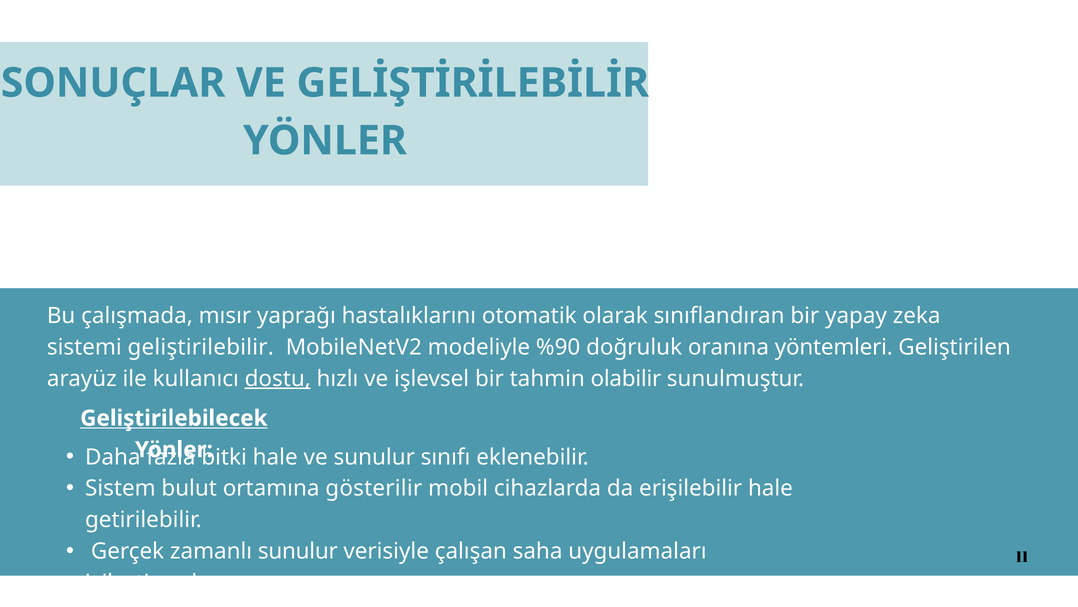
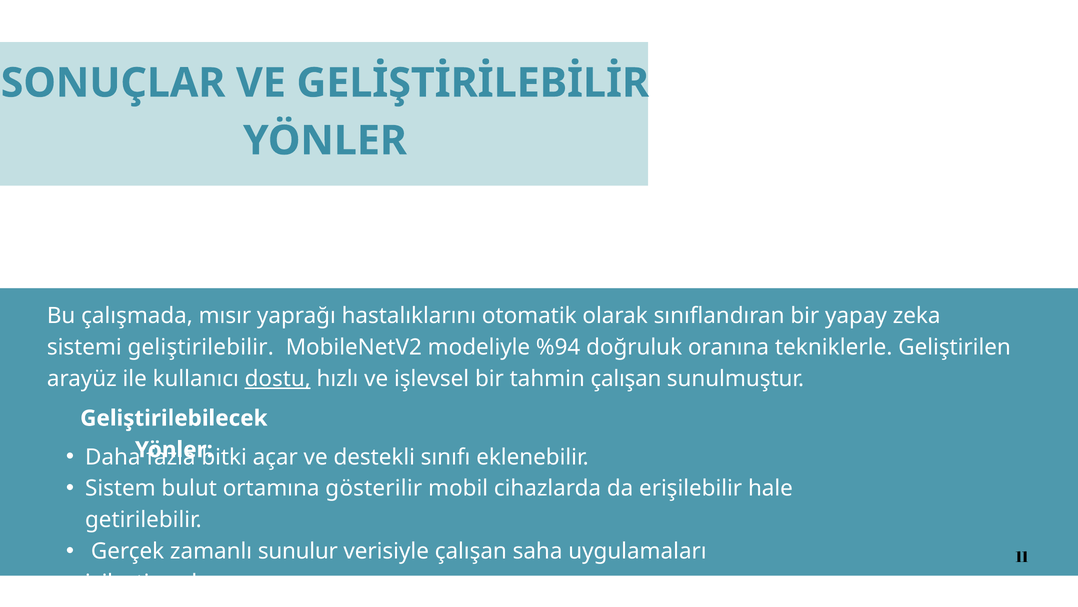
%90: %90 -> %94 (558, 347)
yöntemleri: yöntemleri -> tekniklerle (834, 347)
tahmin olabilir: olabilir -> çalışan (626, 378)
Geliştirilebilecek underline: present -> none (174, 418)
bitki hale: hale -> açar (275, 457)
ve sunulur: sunulur -> destekli (374, 457)
